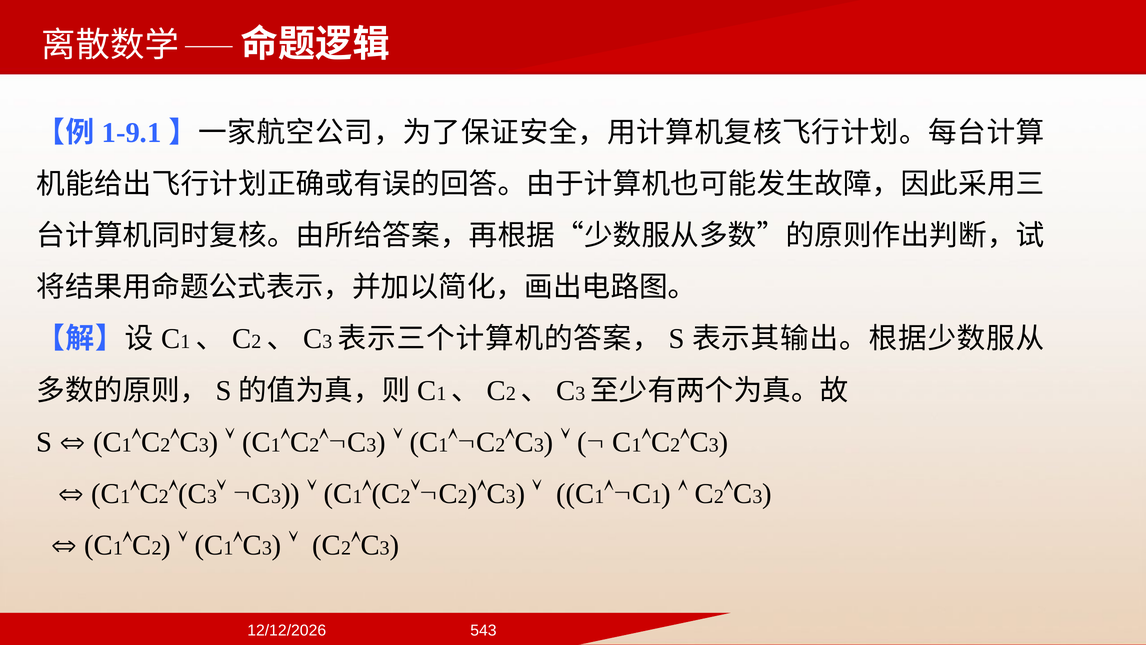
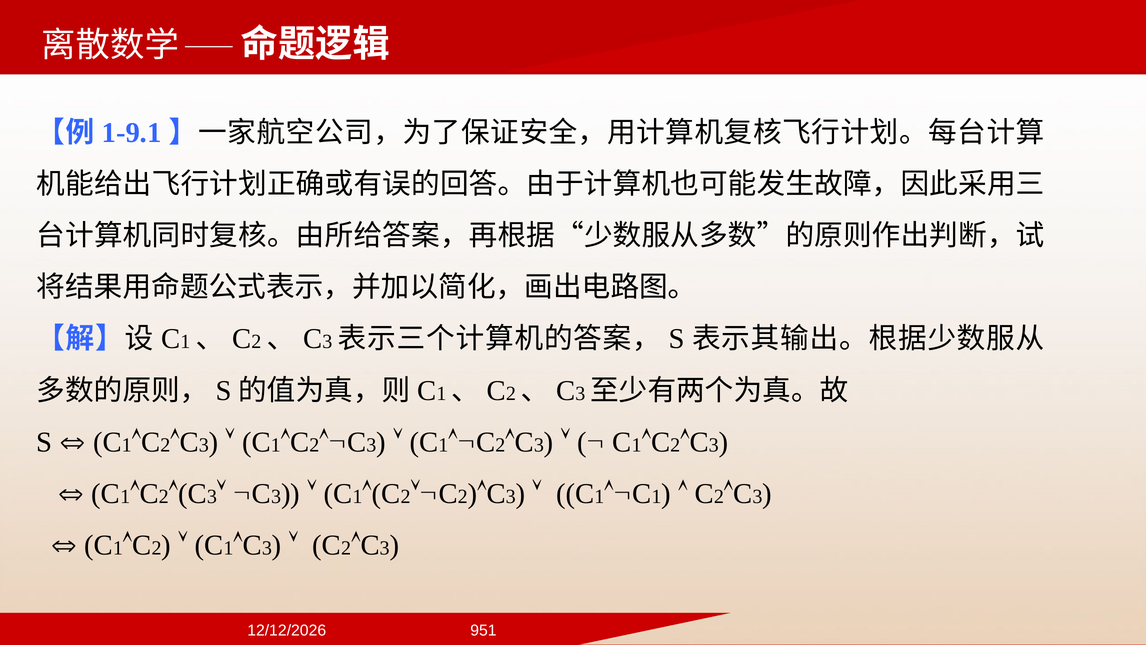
543: 543 -> 951 (483, 630)
